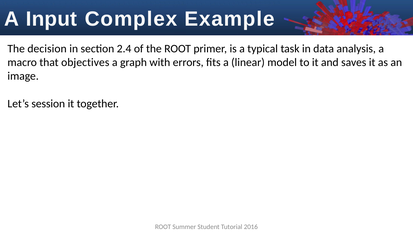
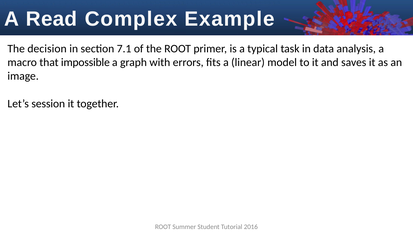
Input: Input -> Read (51, 19)
2.4: 2.4 -> 7.1 (124, 49)
objectives: objectives -> impossible (85, 62)
